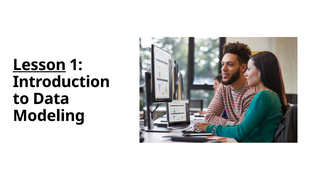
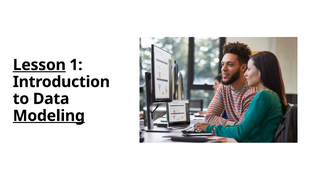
Modeling underline: none -> present (49, 115)
